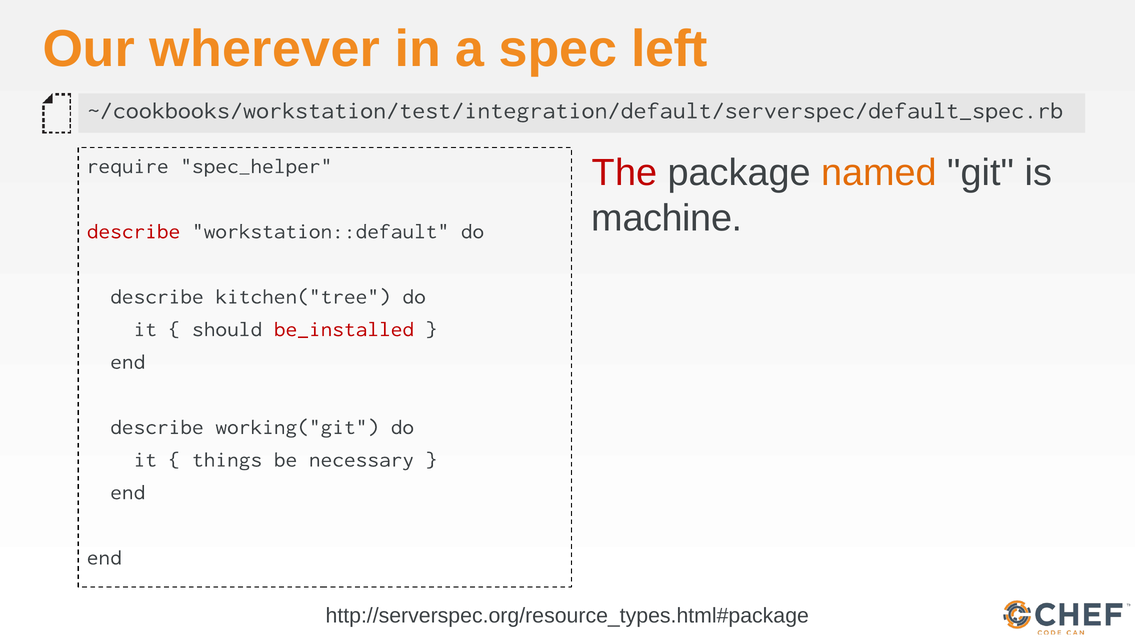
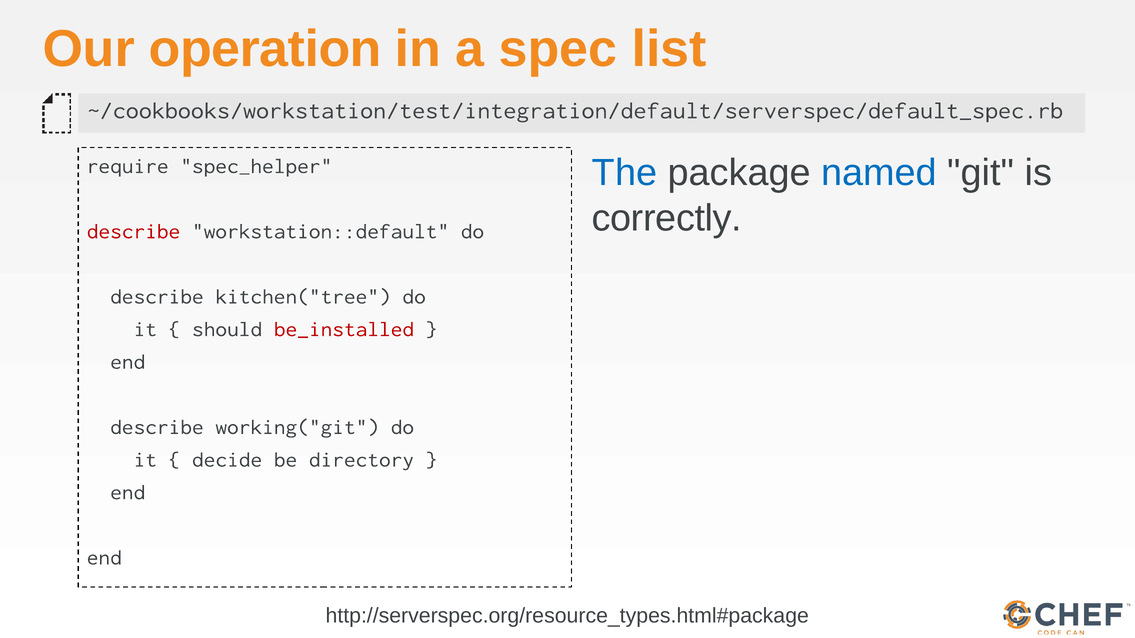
wherever: wherever -> operation (265, 49)
left: left -> list (669, 49)
The colour: red -> blue (625, 173)
named colour: orange -> blue (879, 173)
machine: machine -> correctly (667, 218)
things: things -> decide (227, 460)
necessary: necessary -> directory (362, 460)
